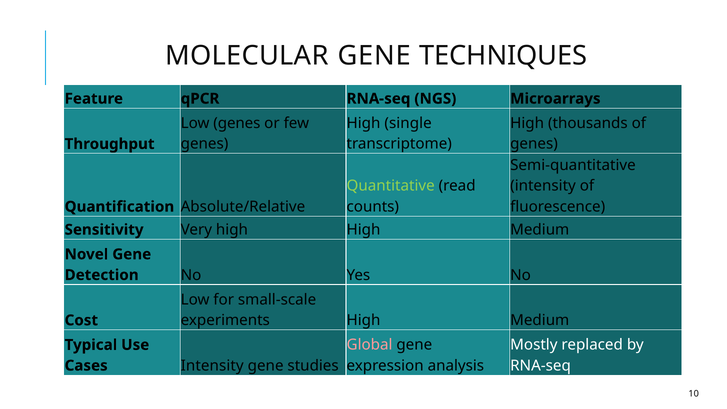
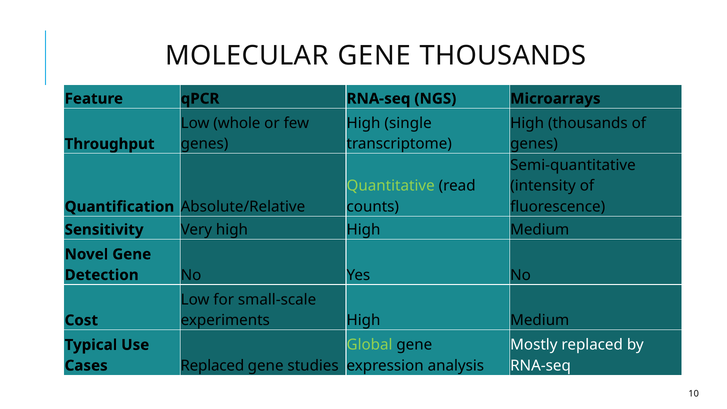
GENE TECHNIQUES: TECHNIQUES -> THOUSANDS (503, 56)
Low genes: genes -> whole (237, 123)
Global colour: pink -> light green (370, 345)
Cases Intensity: Intensity -> Replaced (212, 366)
